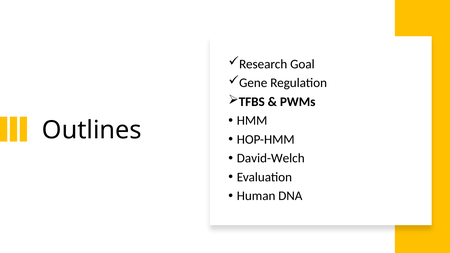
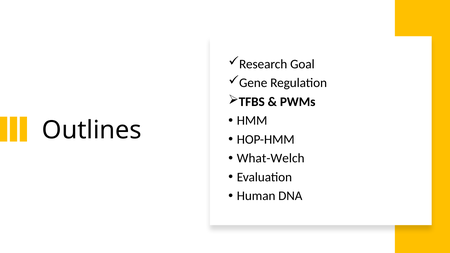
David-Welch: David-Welch -> What-Welch (271, 158)
